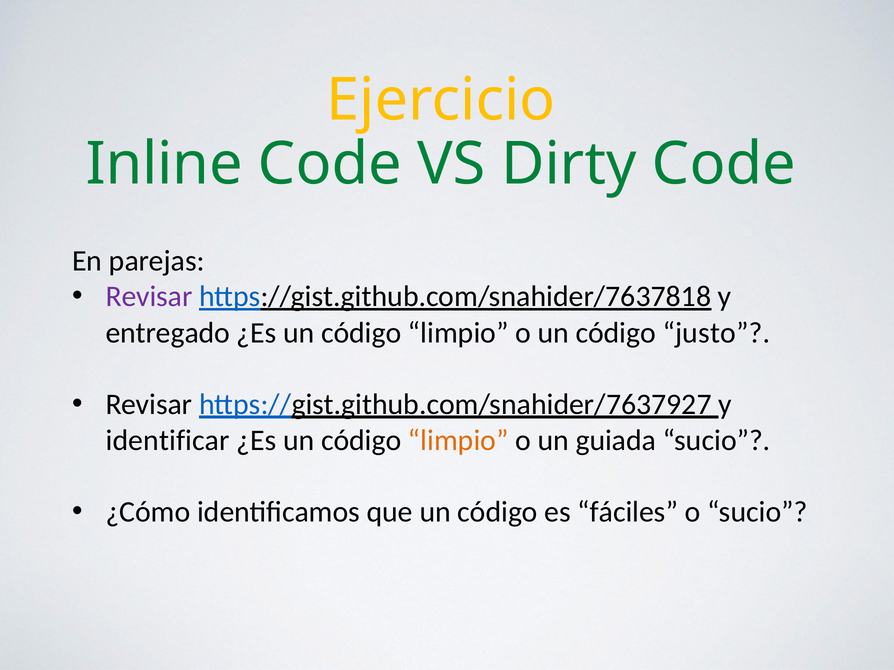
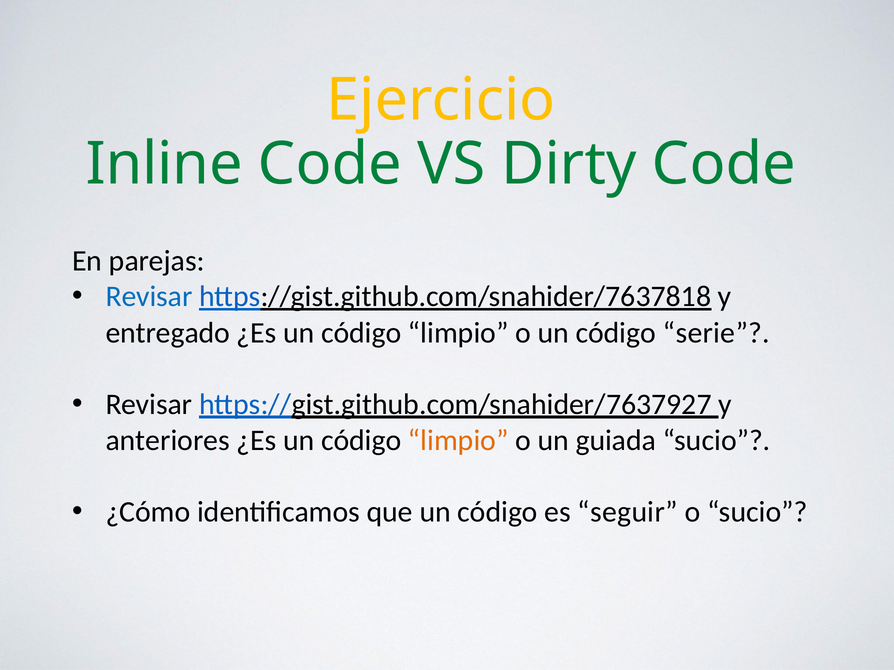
Revisar colour: purple -> blue (149, 297)
justo: justo -> serie (716, 333)
identificar: identificar -> anteriores (168, 441)
fáciles: fáciles -> seguir (628, 512)
